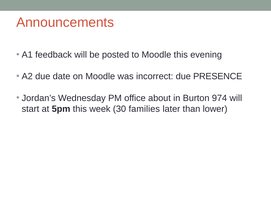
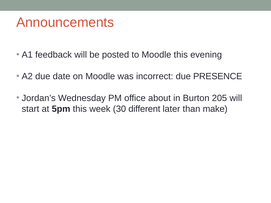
974: 974 -> 205 (219, 98)
families: families -> different (144, 109)
lower: lower -> make (215, 109)
